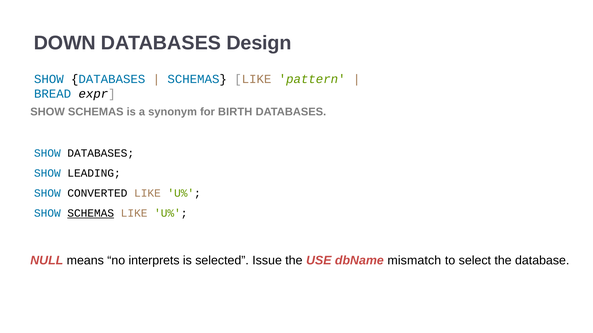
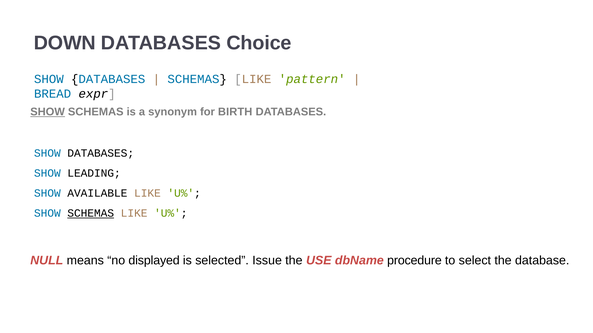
Design: Design -> Choice (259, 43)
SHOW underline: none -> present (48, 112)
CONVERTED: CONVERTED -> AVAILABLE (97, 193)
interprets: interprets -> displayed (154, 261)
mismatch: mismatch -> procedure (414, 261)
